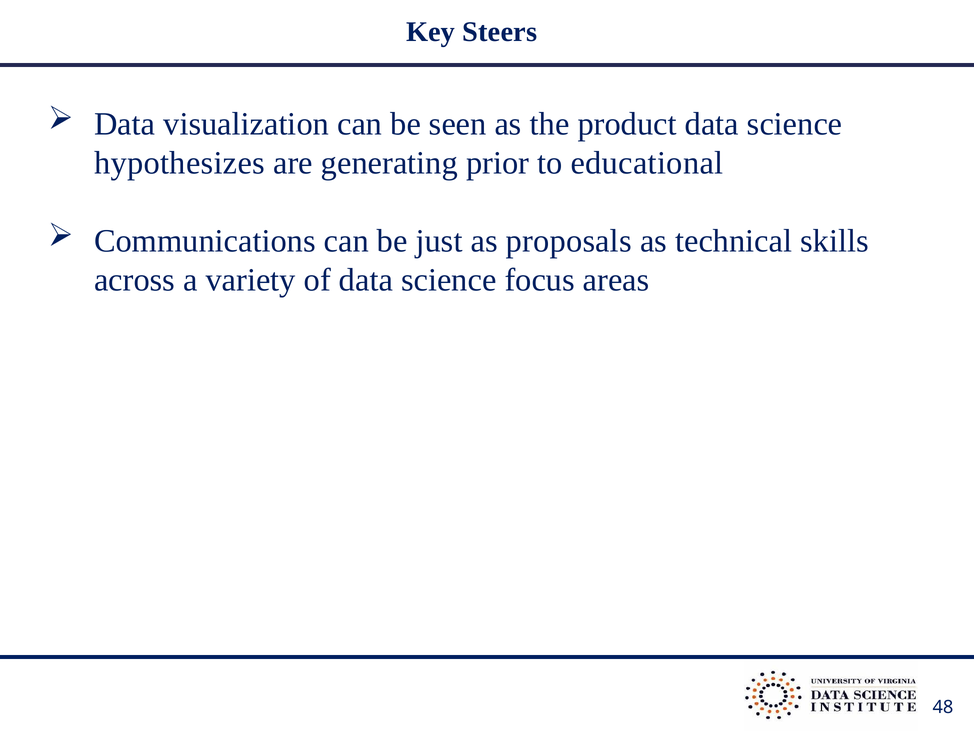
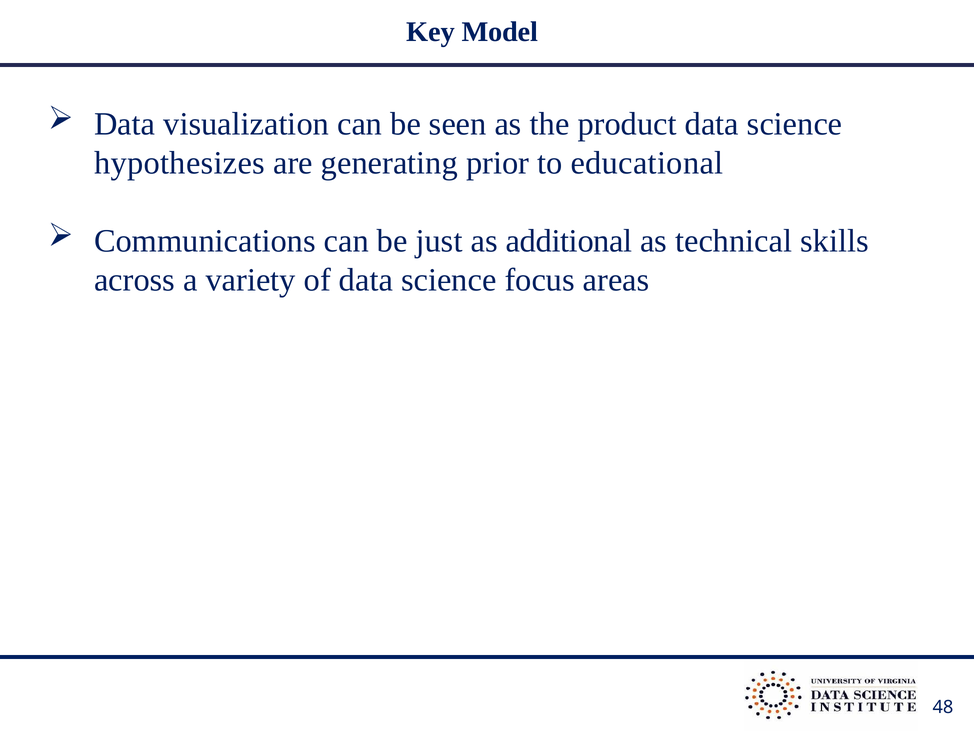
Steers: Steers -> Model (500, 32)
proposals: proposals -> additional (569, 241)
